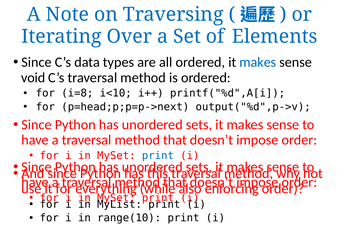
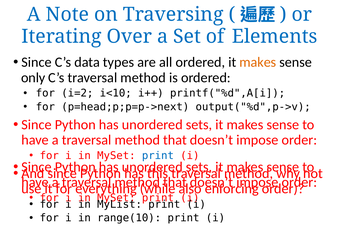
makes colour: blue -> orange (258, 62)
void: void -> only (33, 78)
i=8: i=8 -> i=2 (77, 93)
